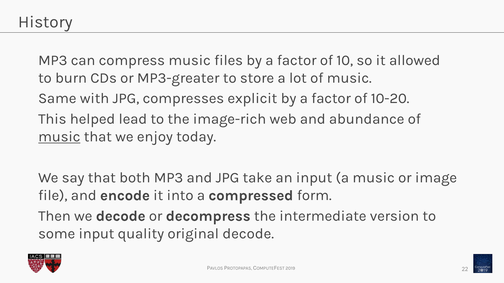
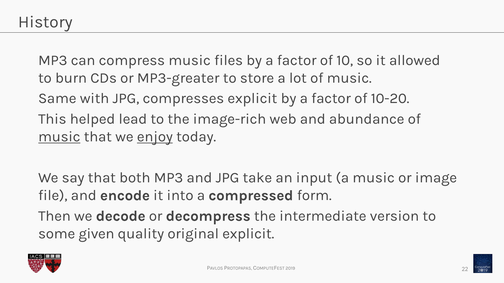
enjoy underline: none -> present (155, 137)
some input: input -> given (96, 234)
original decode: decode -> explicit (248, 234)
